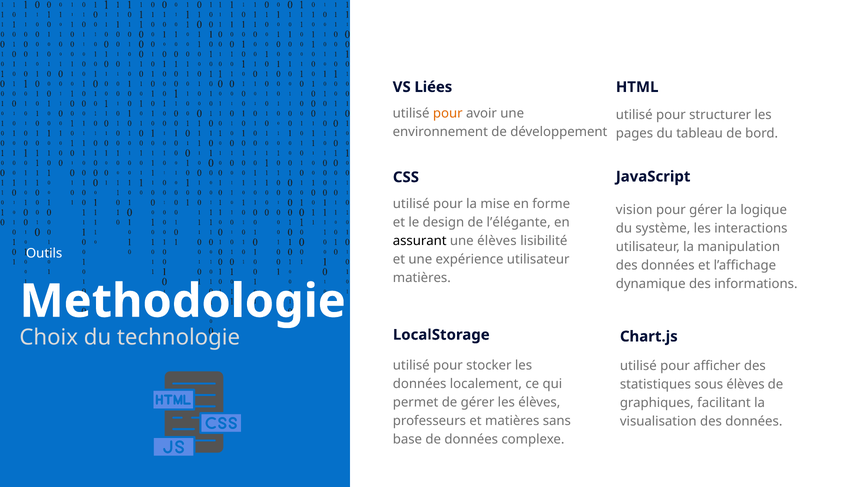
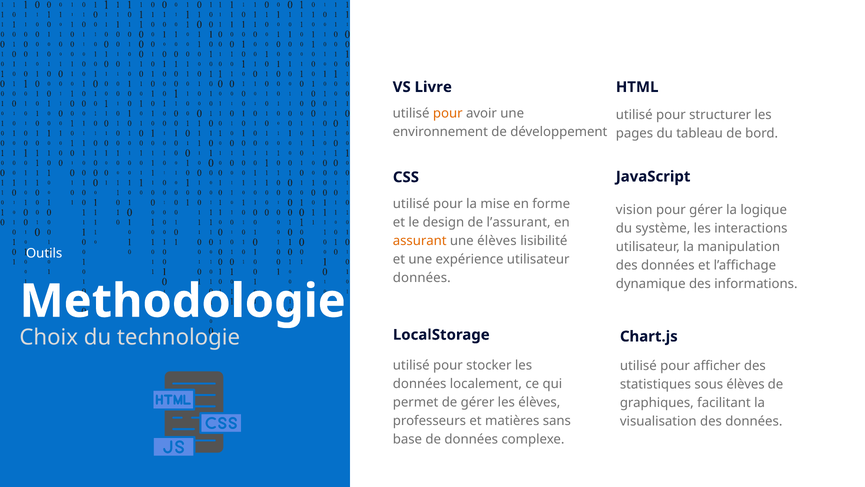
Liées: Liées -> Livre (433, 87)
l’élégante: l’élégante -> l’assurant (519, 222)
assurant colour: black -> orange (420, 241)
matières: matières -> données (422, 278)
